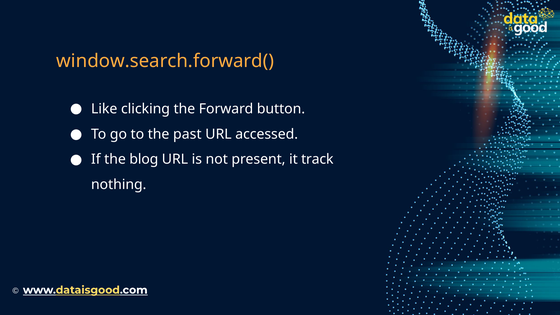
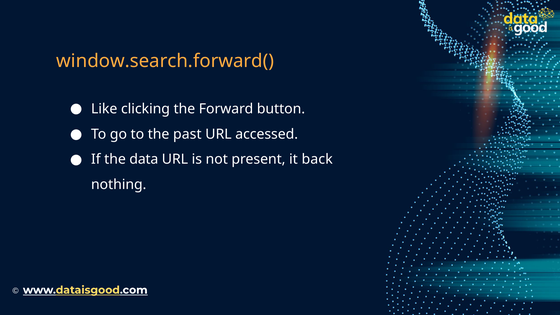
blog: blog -> data (144, 159)
track: track -> back (317, 159)
